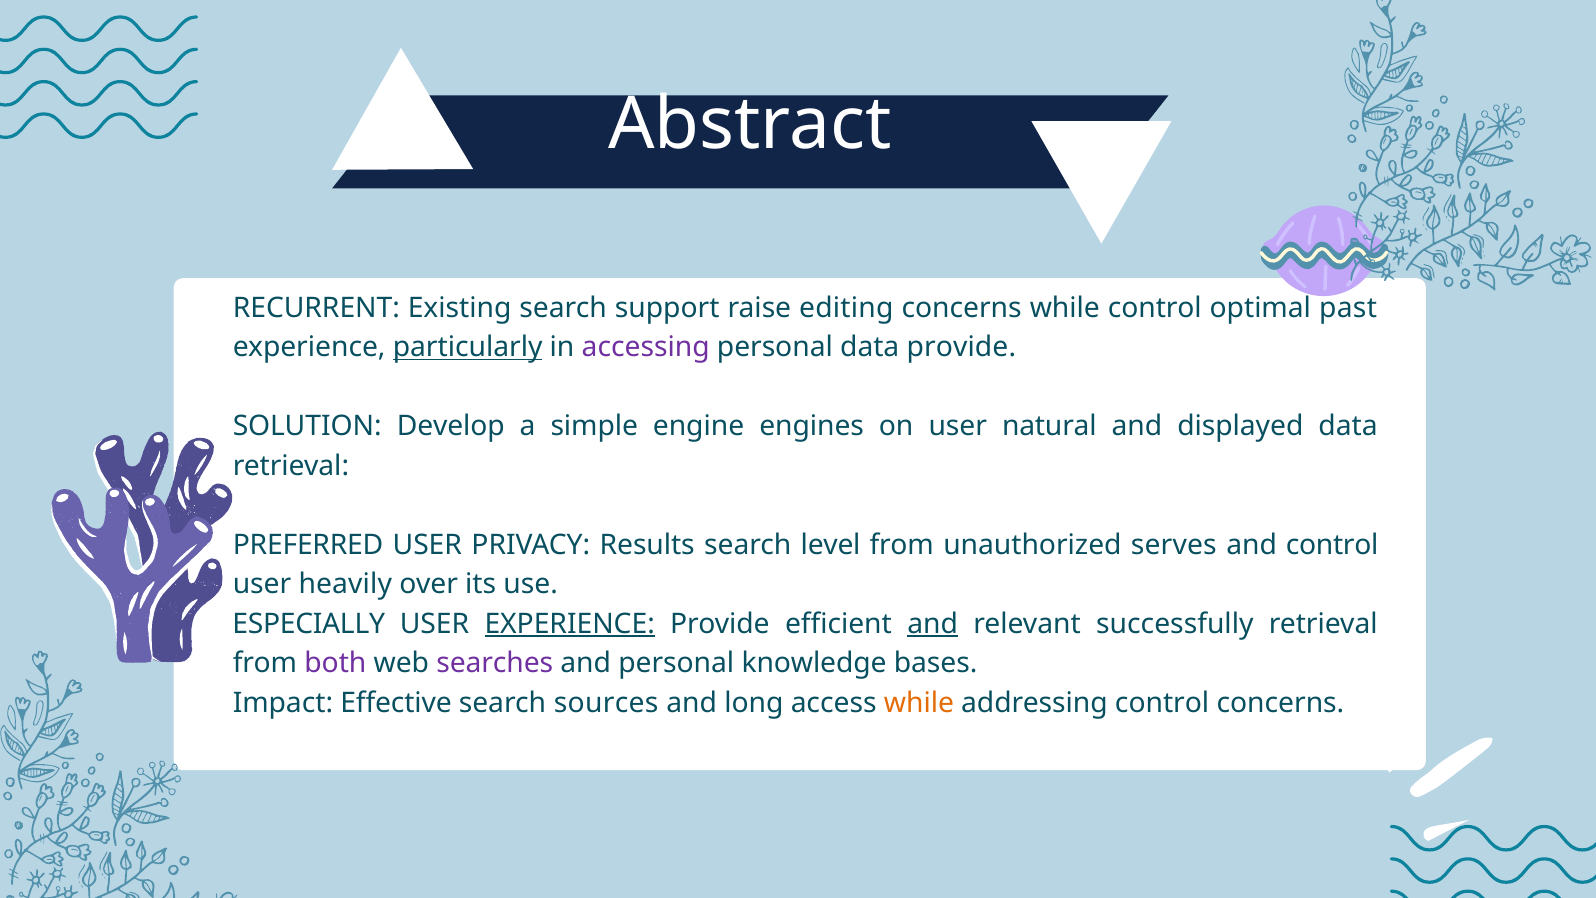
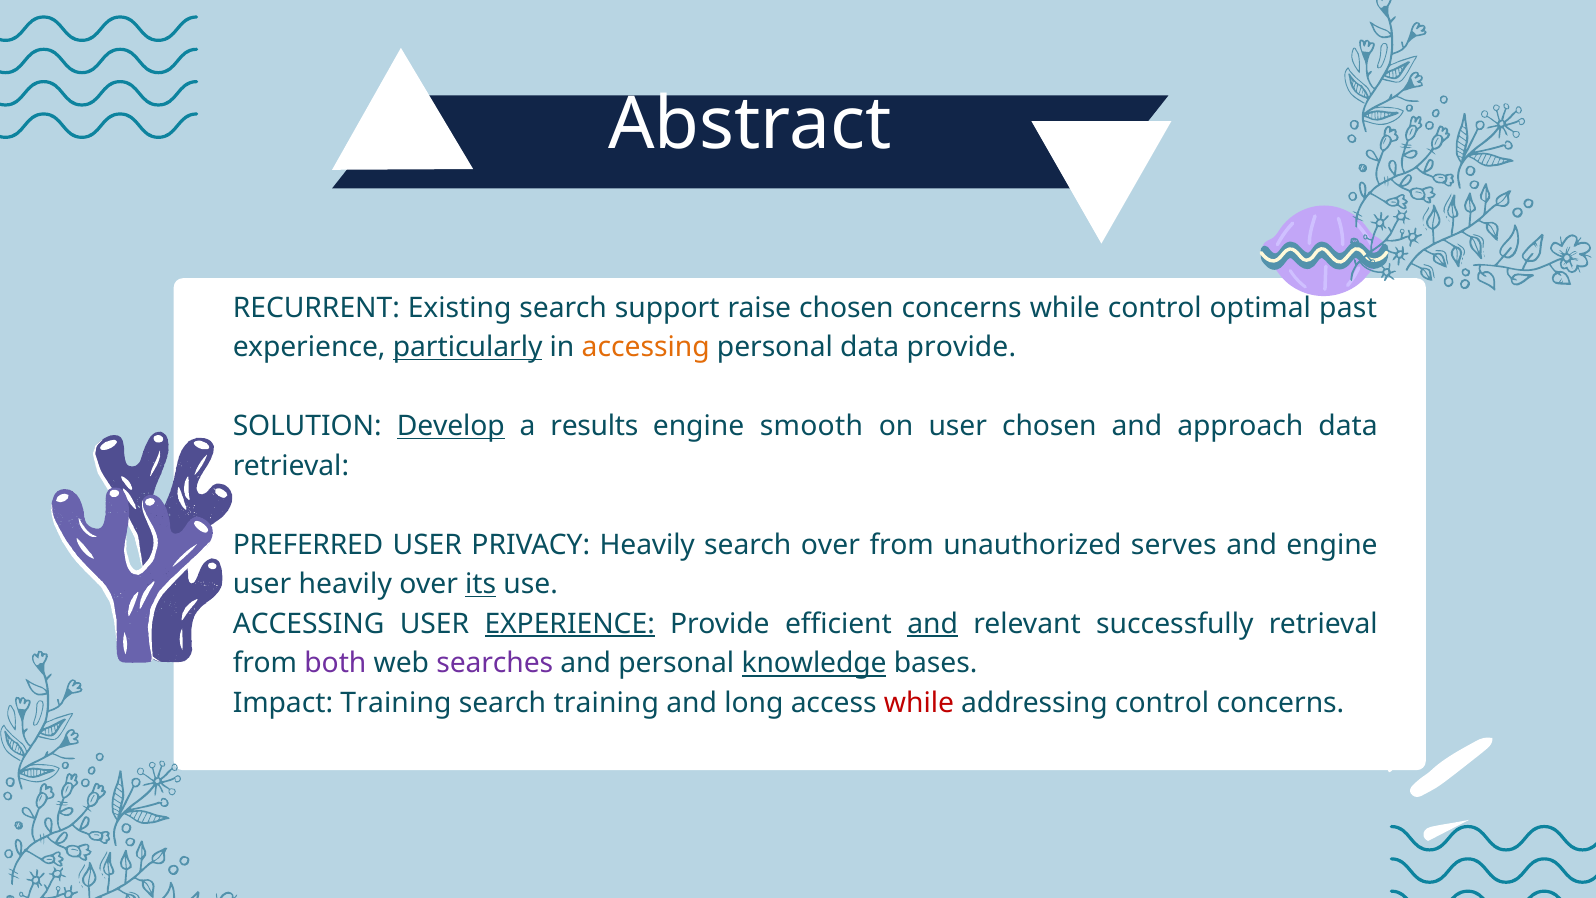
raise editing: editing -> chosen (846, 308)
accessing colour: purple -> orange (646, 347)
Develop underline: none -> present (451, 426)
simple: simple -> results (594, 426)
engines: engines -> smooth (811, 426)
user natural: natural -> chosen (1049, 426)
displayed: displayed -> approach (1240, 426)
PRIVACY Results: Results -> Heavily (647, 545)
search level: level -> over (830, 545)
and control: control -> engine (1332, 545)
its underline: none -> present (481, 584)
ESPECIALLY: ESPECIALLY -> ACCESSING (309, 624)
knowledge underline: none -> present (814, 663)
Impact Effective: Effective -> Training (396, 703)
search sources: sources -> training (606, 703)
while colour: orange -> red (919, 703)
